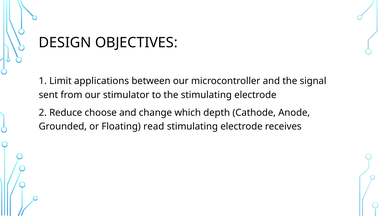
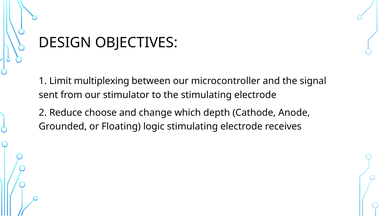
applications: applications -> multiplexing (102, 81)
read: read -> logic (154, 126)
